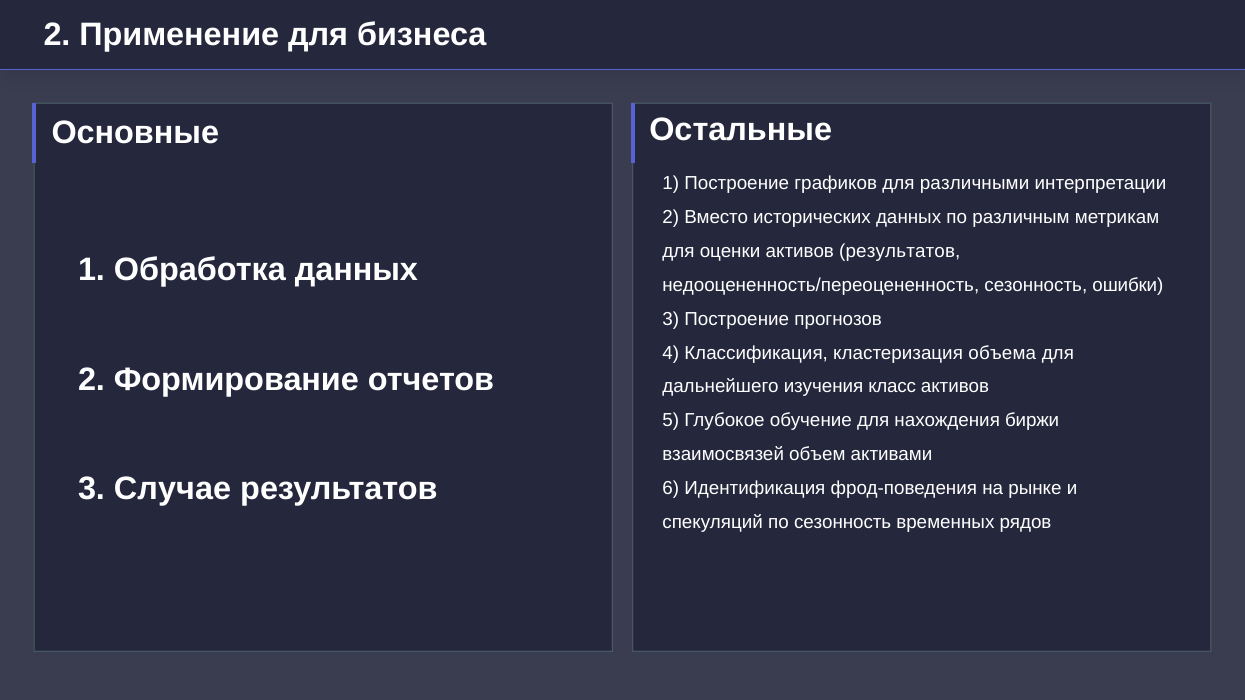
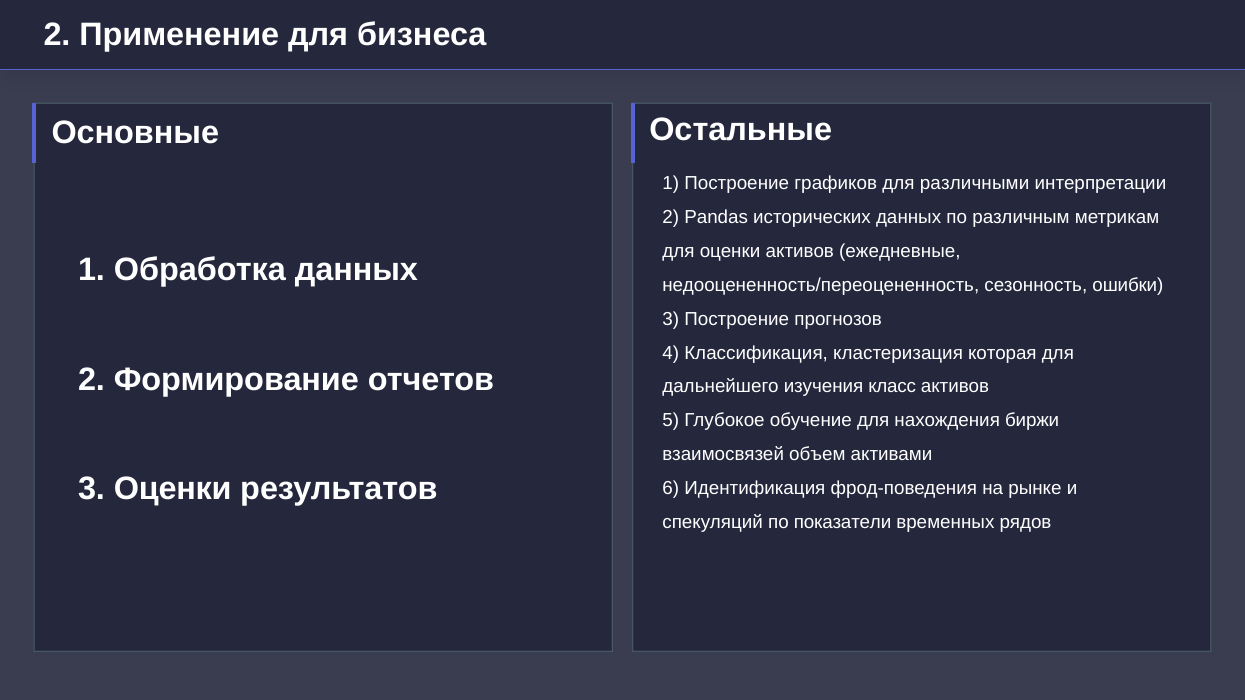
Вместо: Вместо -> Pandas (716, 218)
активов результатов: результатов -> ежедневные (900, 251)
объема: объема -> которая (1002, 353)
3 Случае: Случае -> Оценки (173, 489)
по сезонность: сезонность -> показатели (843, 522)
